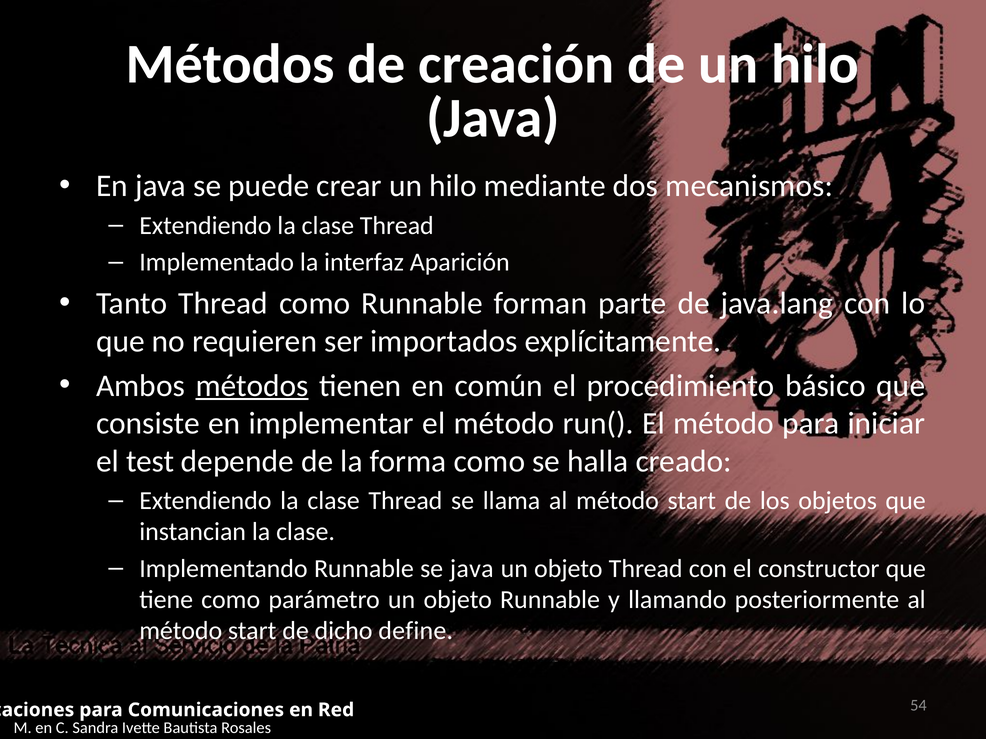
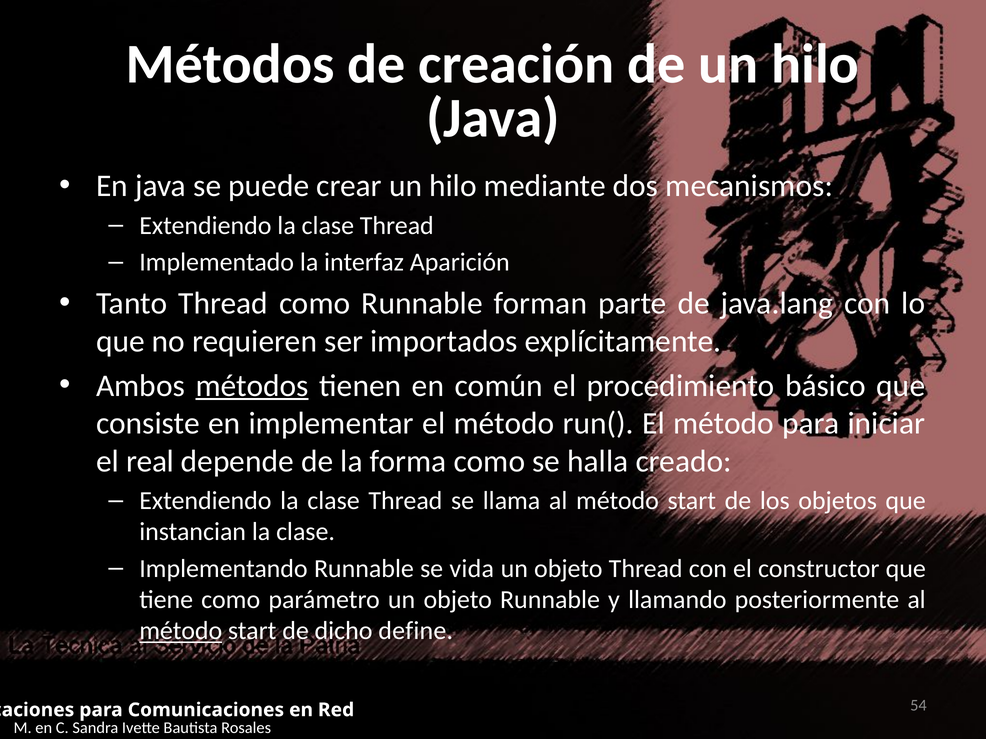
test: test -> real (150, 461)
se java: java -> vida (472, 569)
método underline: none -> present (181, 631)
